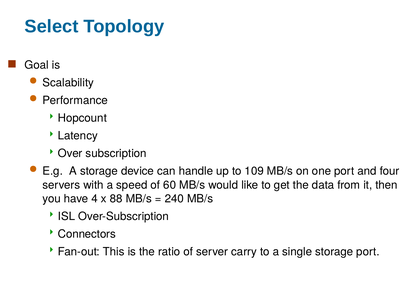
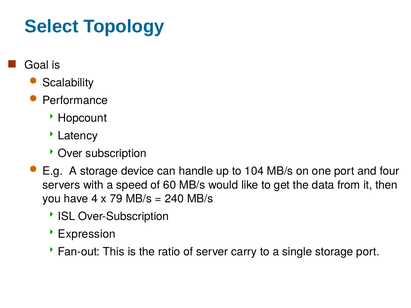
109: 109 -> 104 (254, 171)
88: 88 -> 79 (116, 199)
Connectors: Connectors -> Expression (87, 234)
